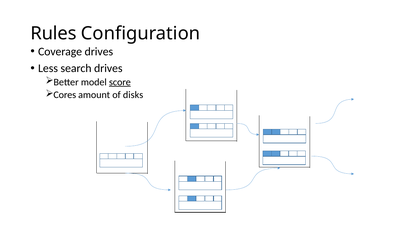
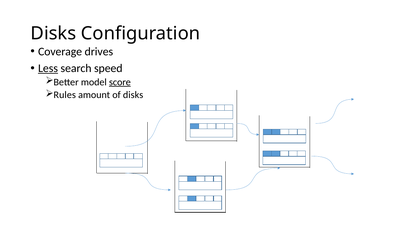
Rules: Rules -> Disks (53, 34)
Less underline: none -> present (48, 69)
search drives: drives -> speed (108, 69)
Cores: Cores -> Rules (65, 95)
